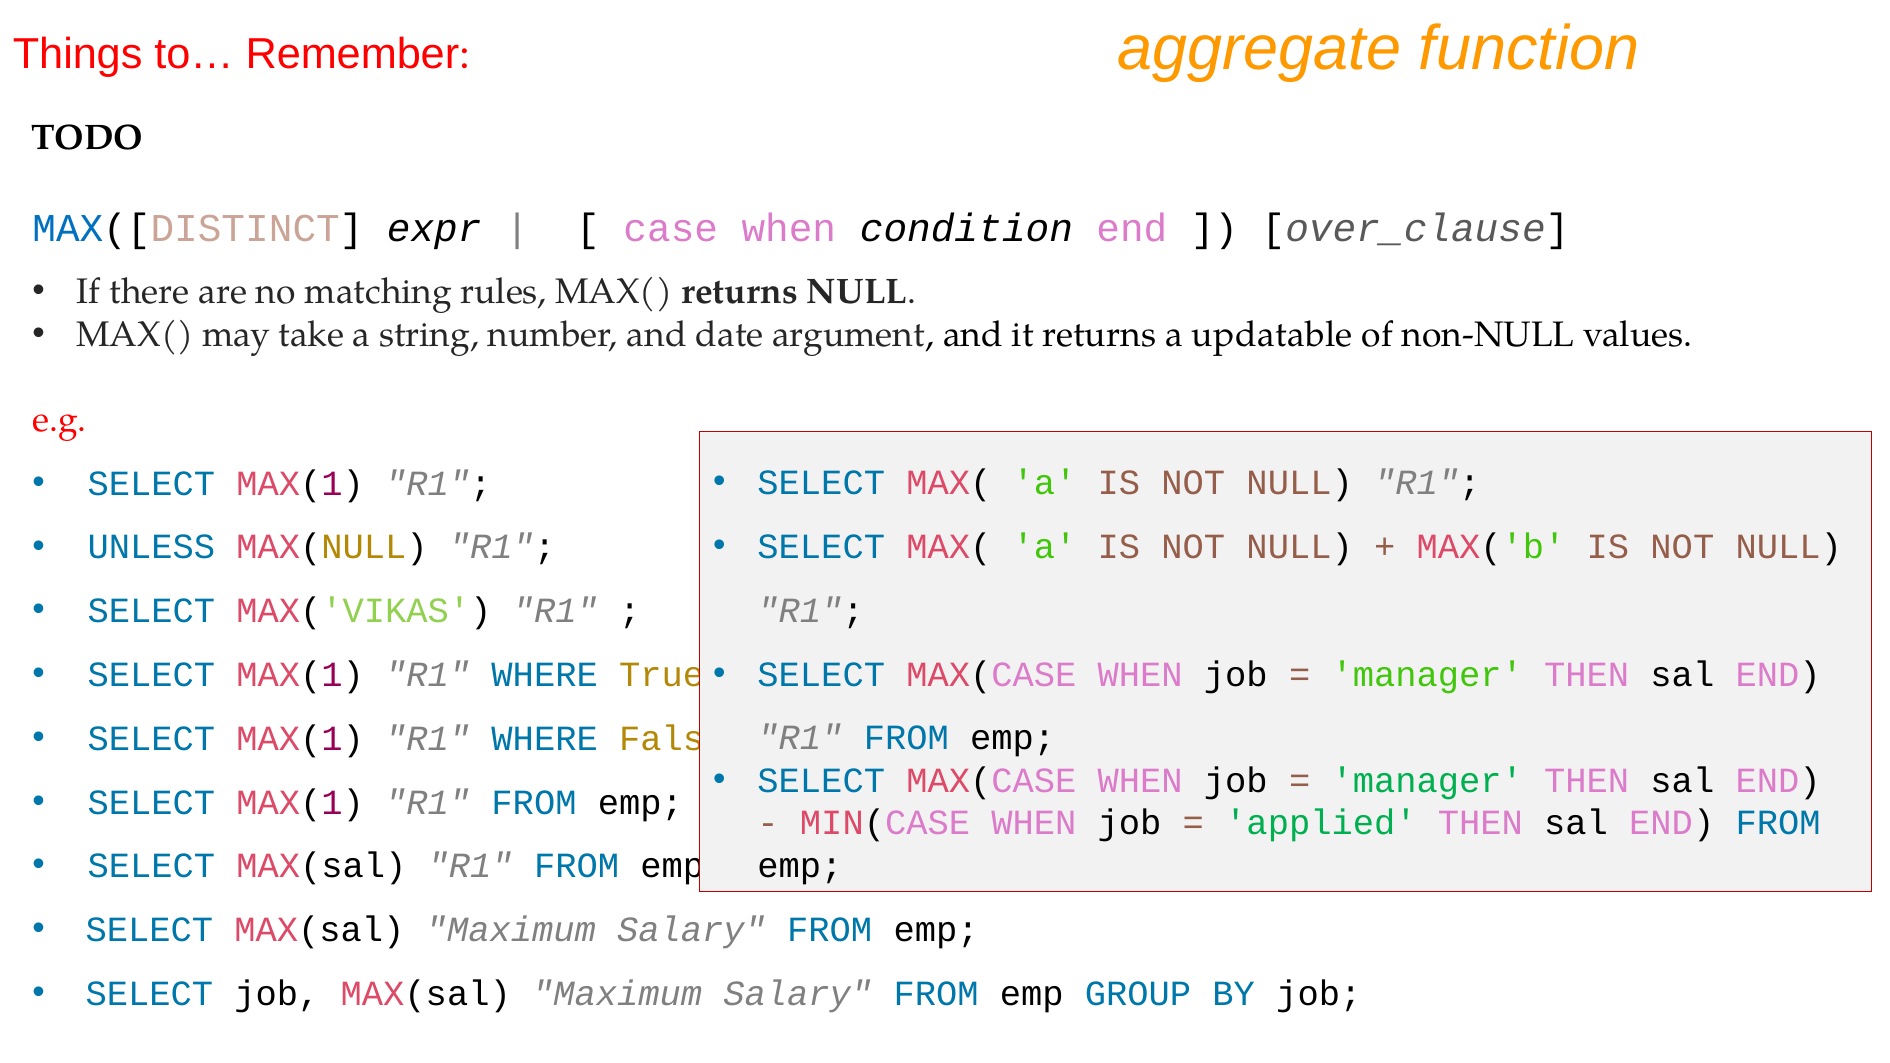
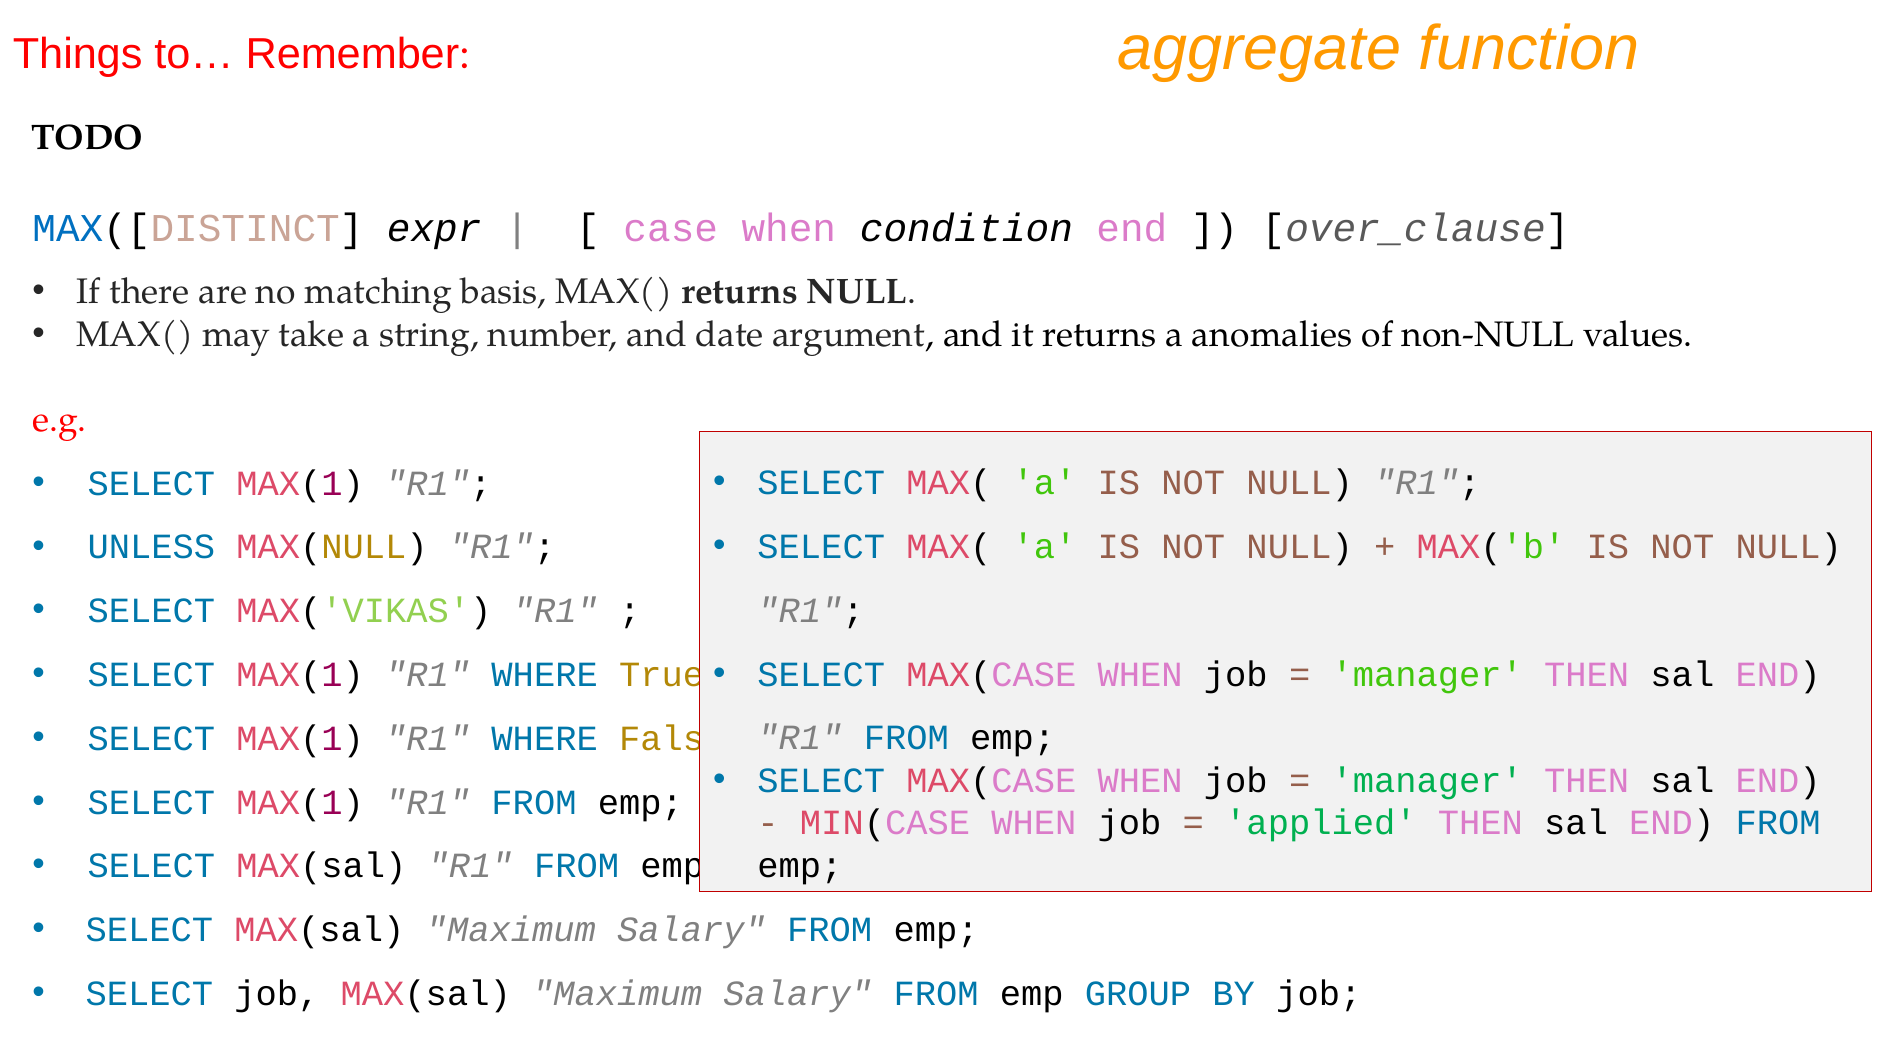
rules: rules -> basis (504, 292)
updatable: updatable -> anomalies (1272, 335)
